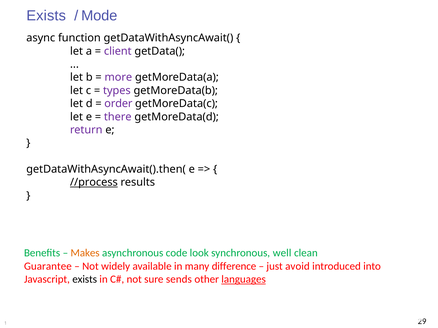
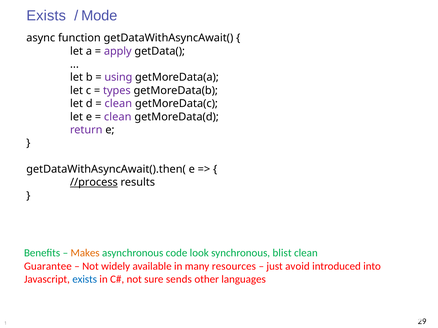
client: client -> apply (118, 51)
more: more -> using (118, 78)
order: order -> clean (118, 104)
there: there -> clean (118, 117)
well: well -> blist (282, 253)
difference: difference -> resources (234, 267)
exists colour: black -> blue (85, 280)
languages underline: present -> none (244, 280)
